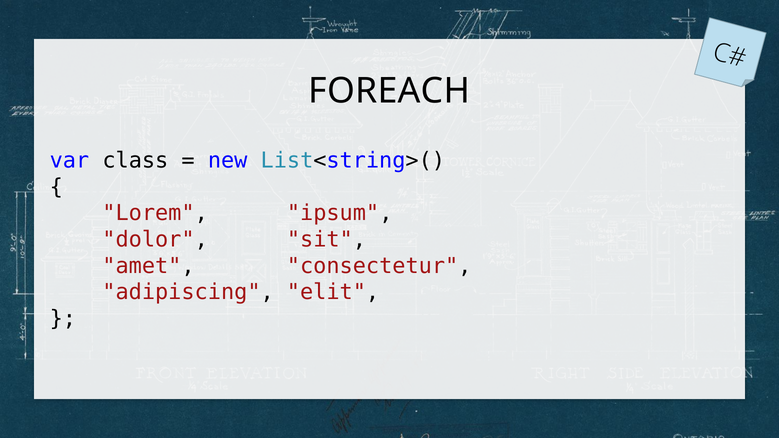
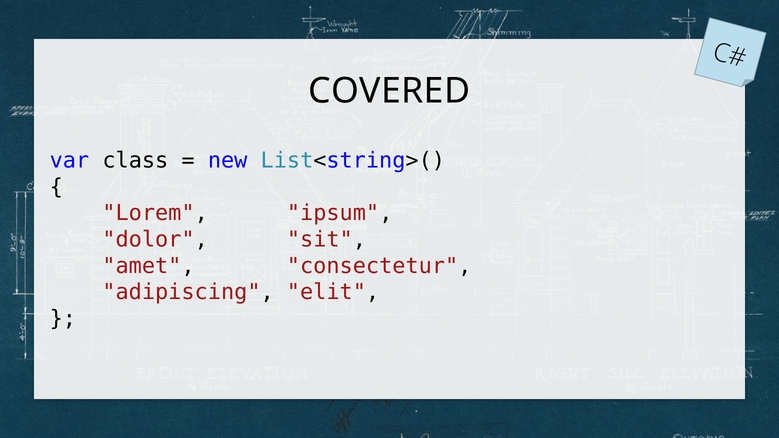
FOREACH: FOREACH -> COVERED (389, 91)
